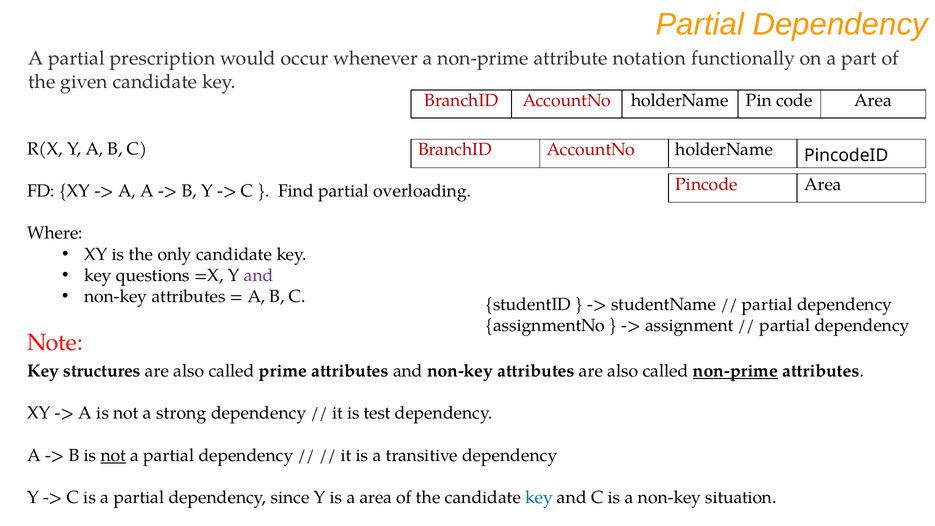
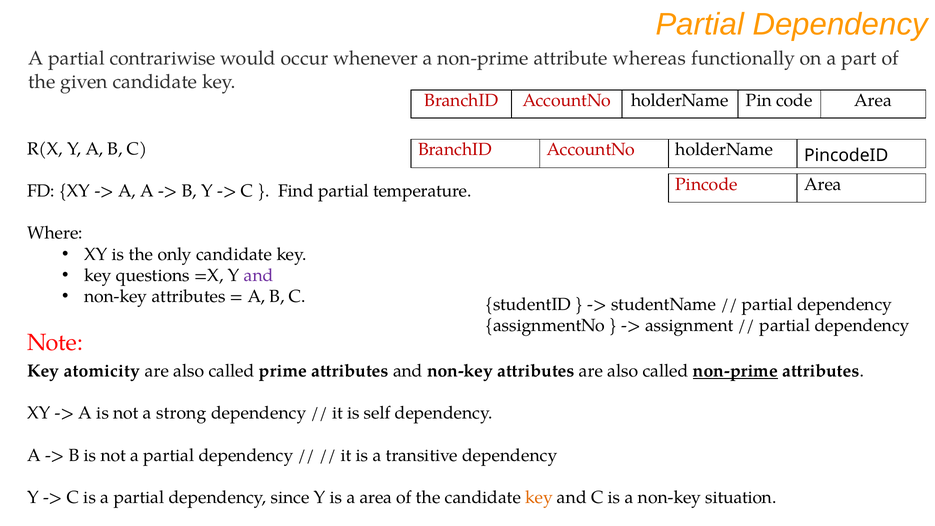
prescription: prescription -> contrariwise (163, 59)
notation: notation -> whereas (649, 59)
overloading: overloading -> temperature (422, 191)
structures: structures -> atomicity (102, 371)
test: test -> self (377, 413)
not underline: present -> none (113, 455)
key colour: blue -> orange (539, 497)
